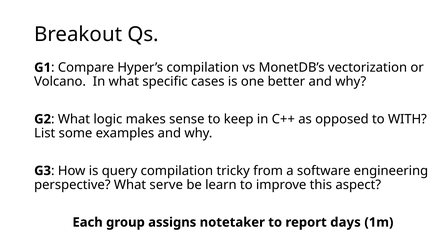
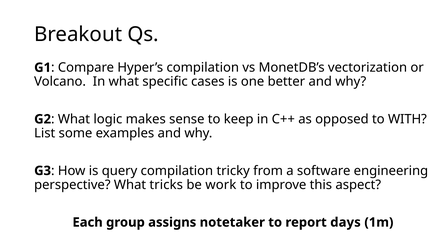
serve: serve -> tricks (166, 185)
learn: learn -> work (221, 185)
